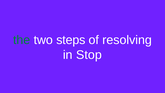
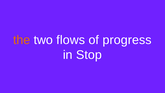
the colour: green -> orange (22, 40)
steps: steps -> flows (71, 40)
resolving: resolving -> progress (127, 40)
